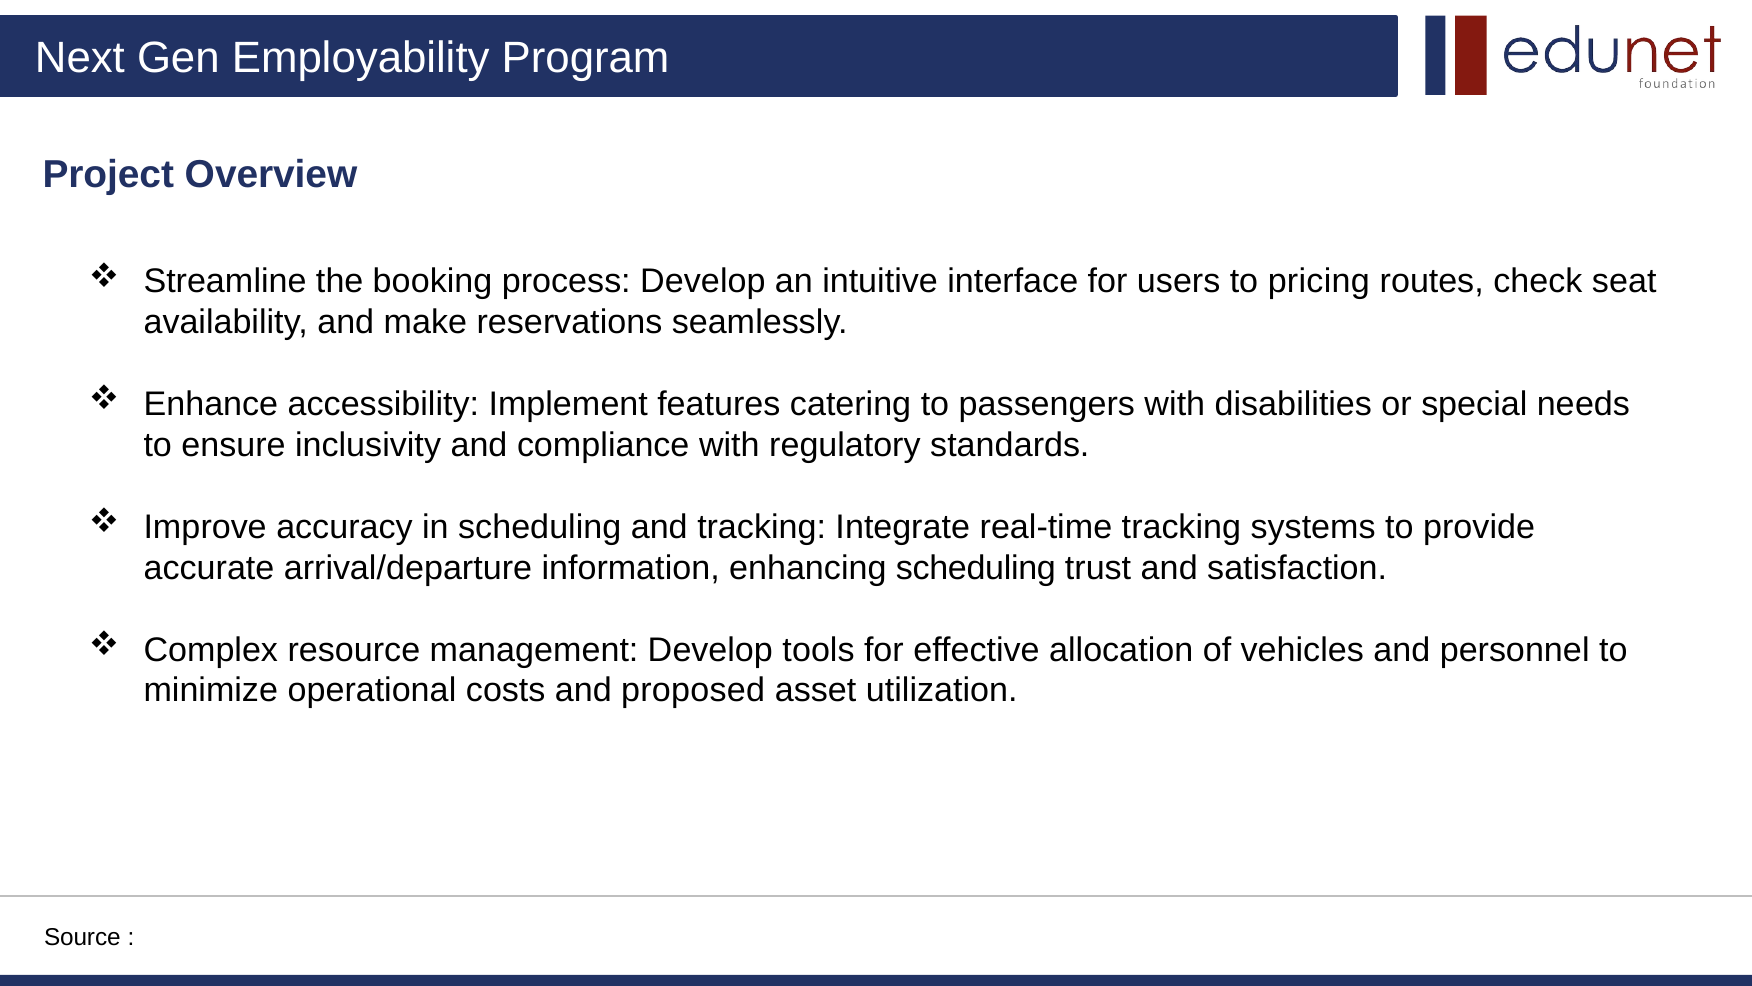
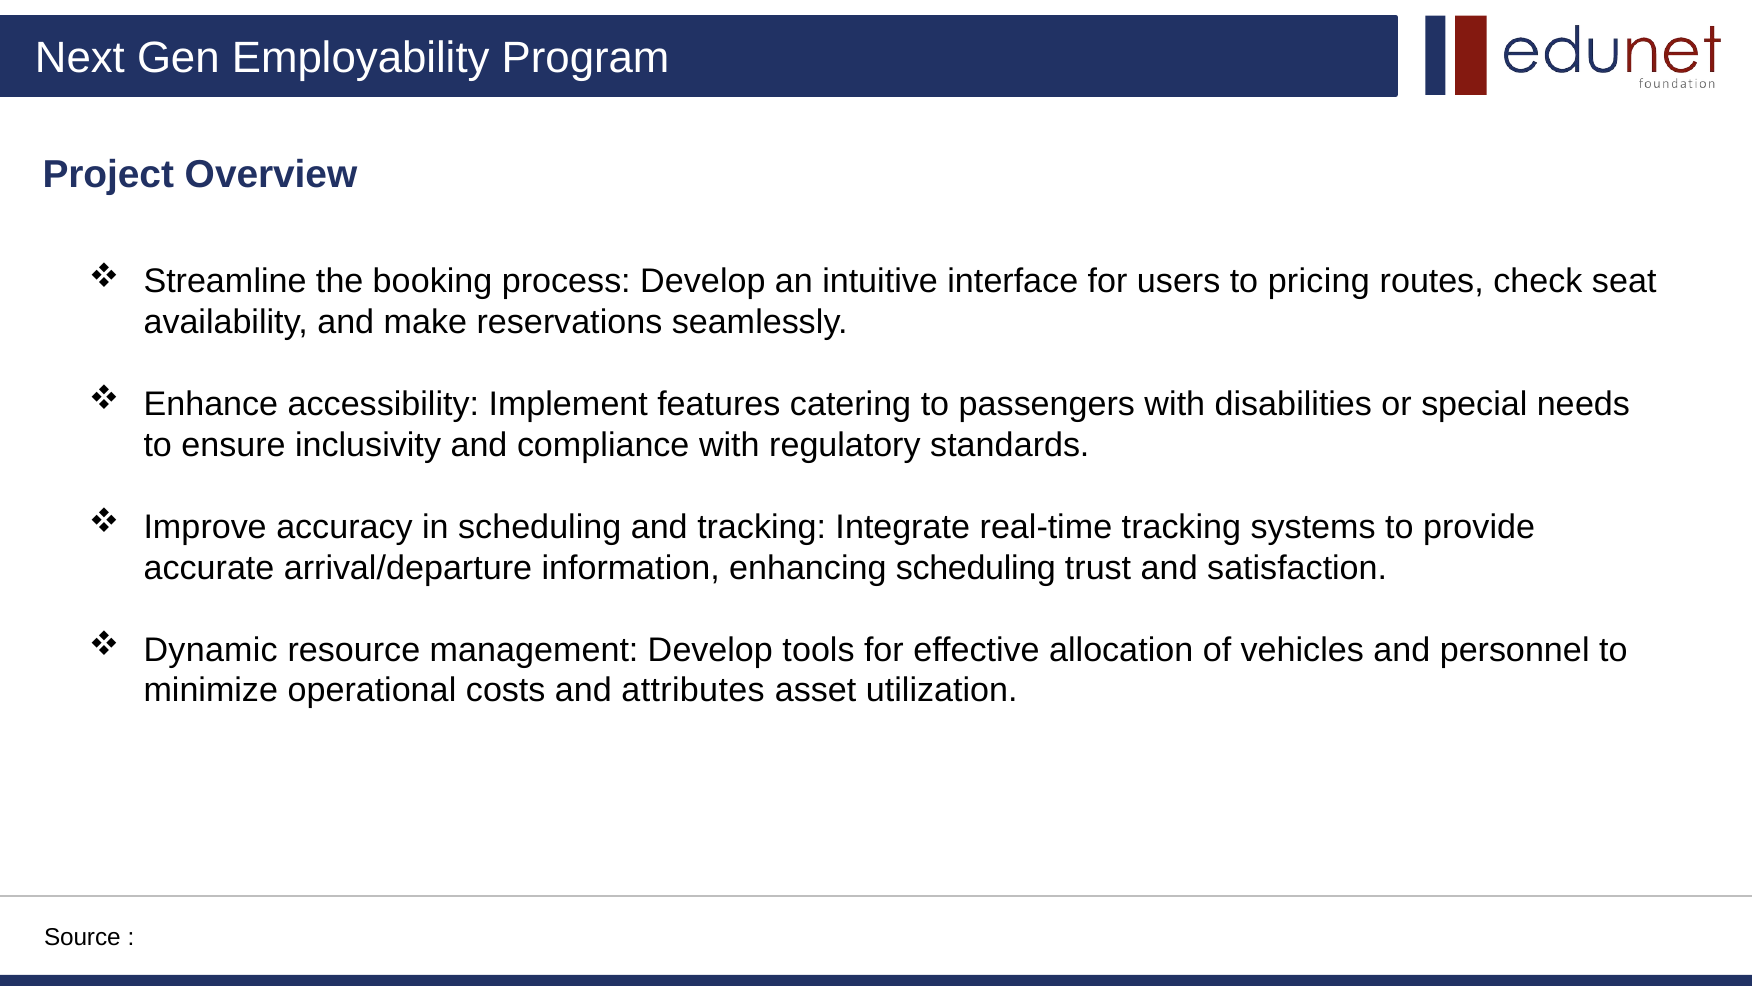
Complex: Complex -> Dynamic (211, 649)
proposed: proposed -> attributes (693, 690)
